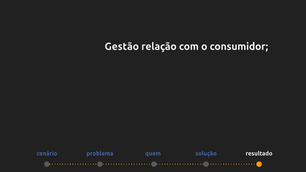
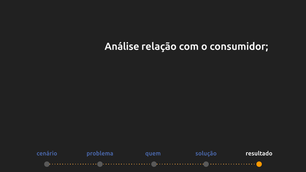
Gestão: Gestão -> Análise (122, 47)
